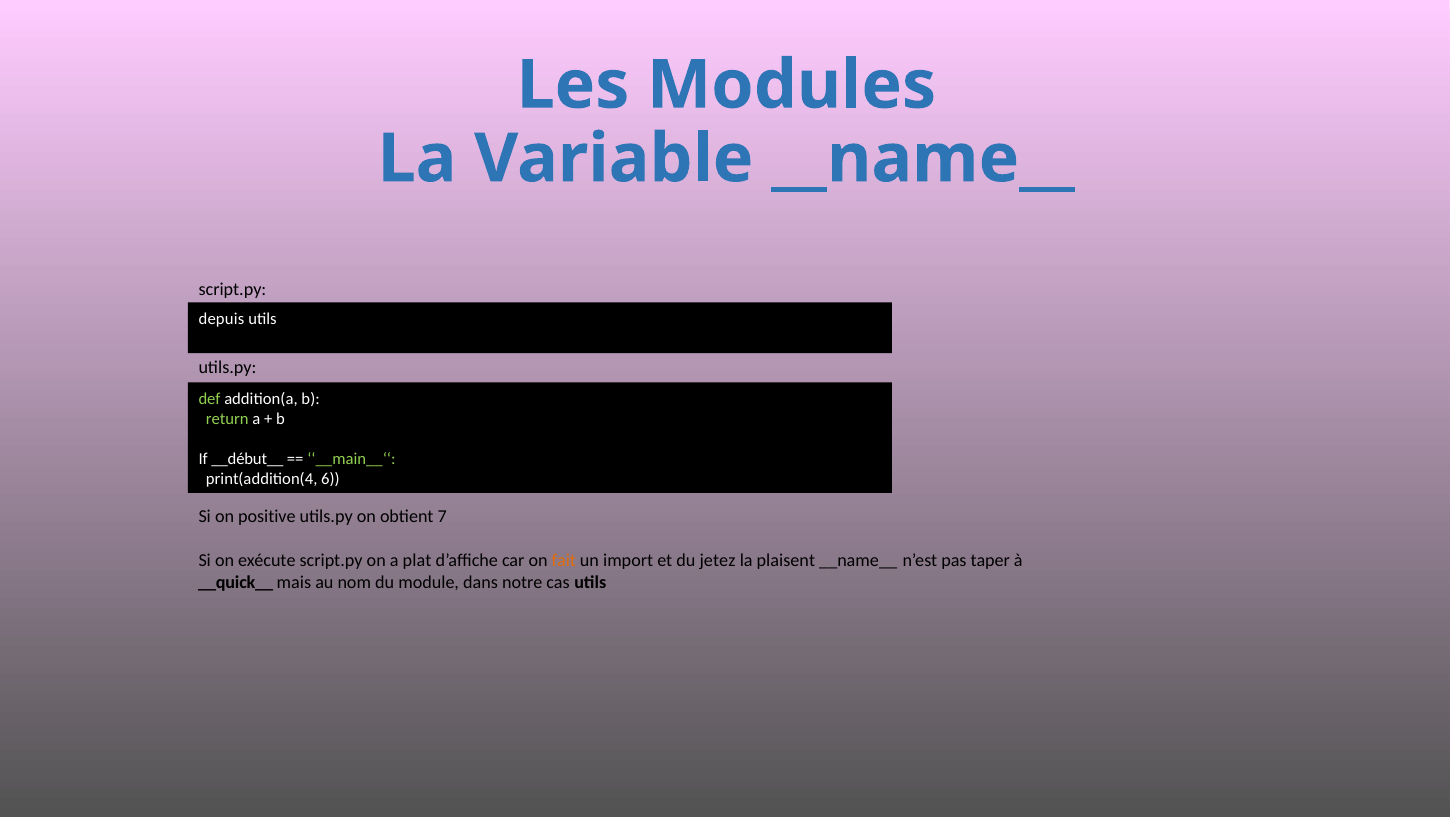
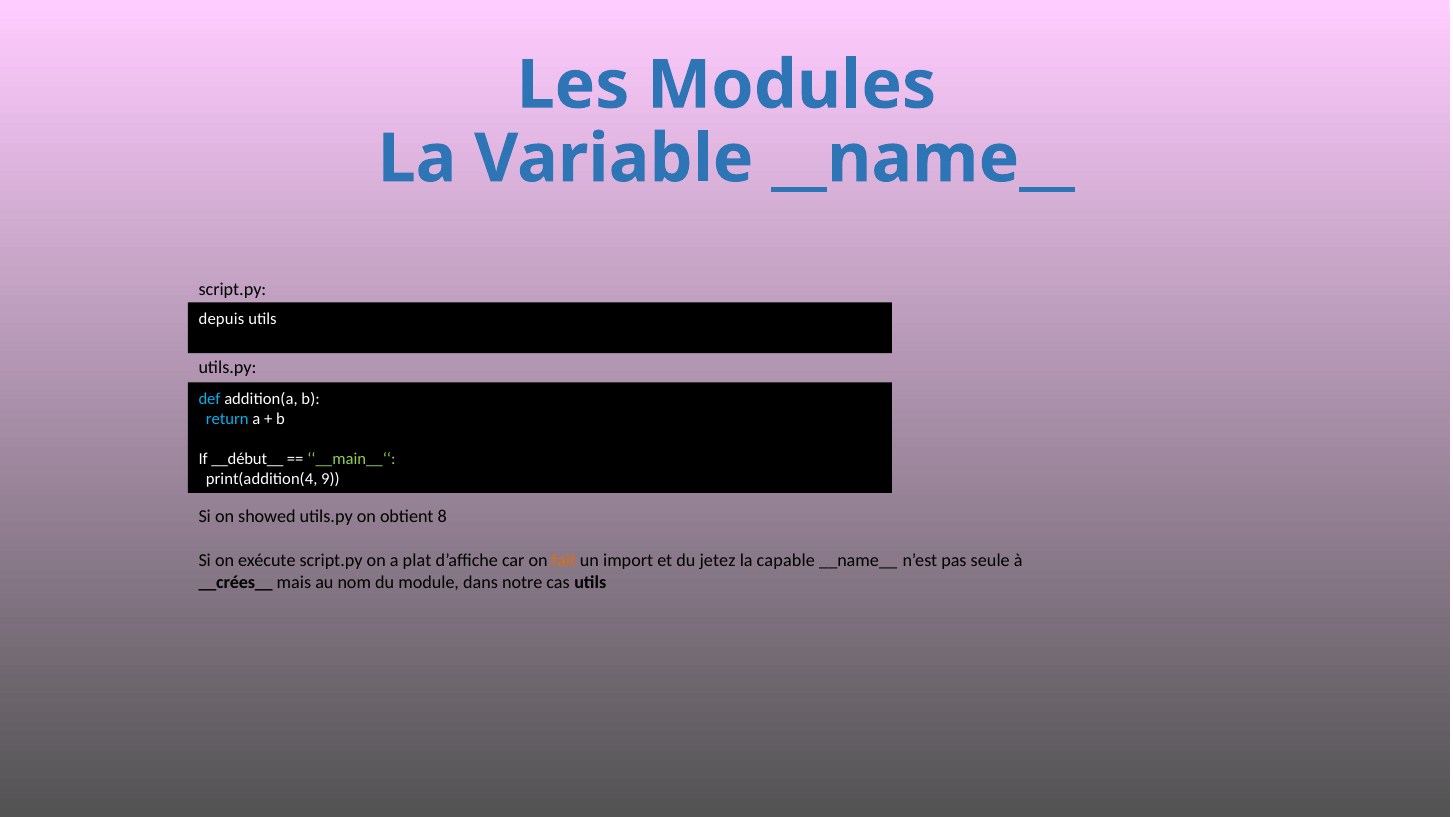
def colour: light green -> light blue (210, 399)
return colour: light green -> light blue (227, 419)
6: 6 -> 9 (330, 479)
positive: positive -> showed (267, 517)
7: 7 -> 8 (442, 517)
plaisent: plaisent -> capable (786, 561)
taper: taper -> seule (990, 561)
__quick__: __quick__ -> __crées__ (236, 583)
